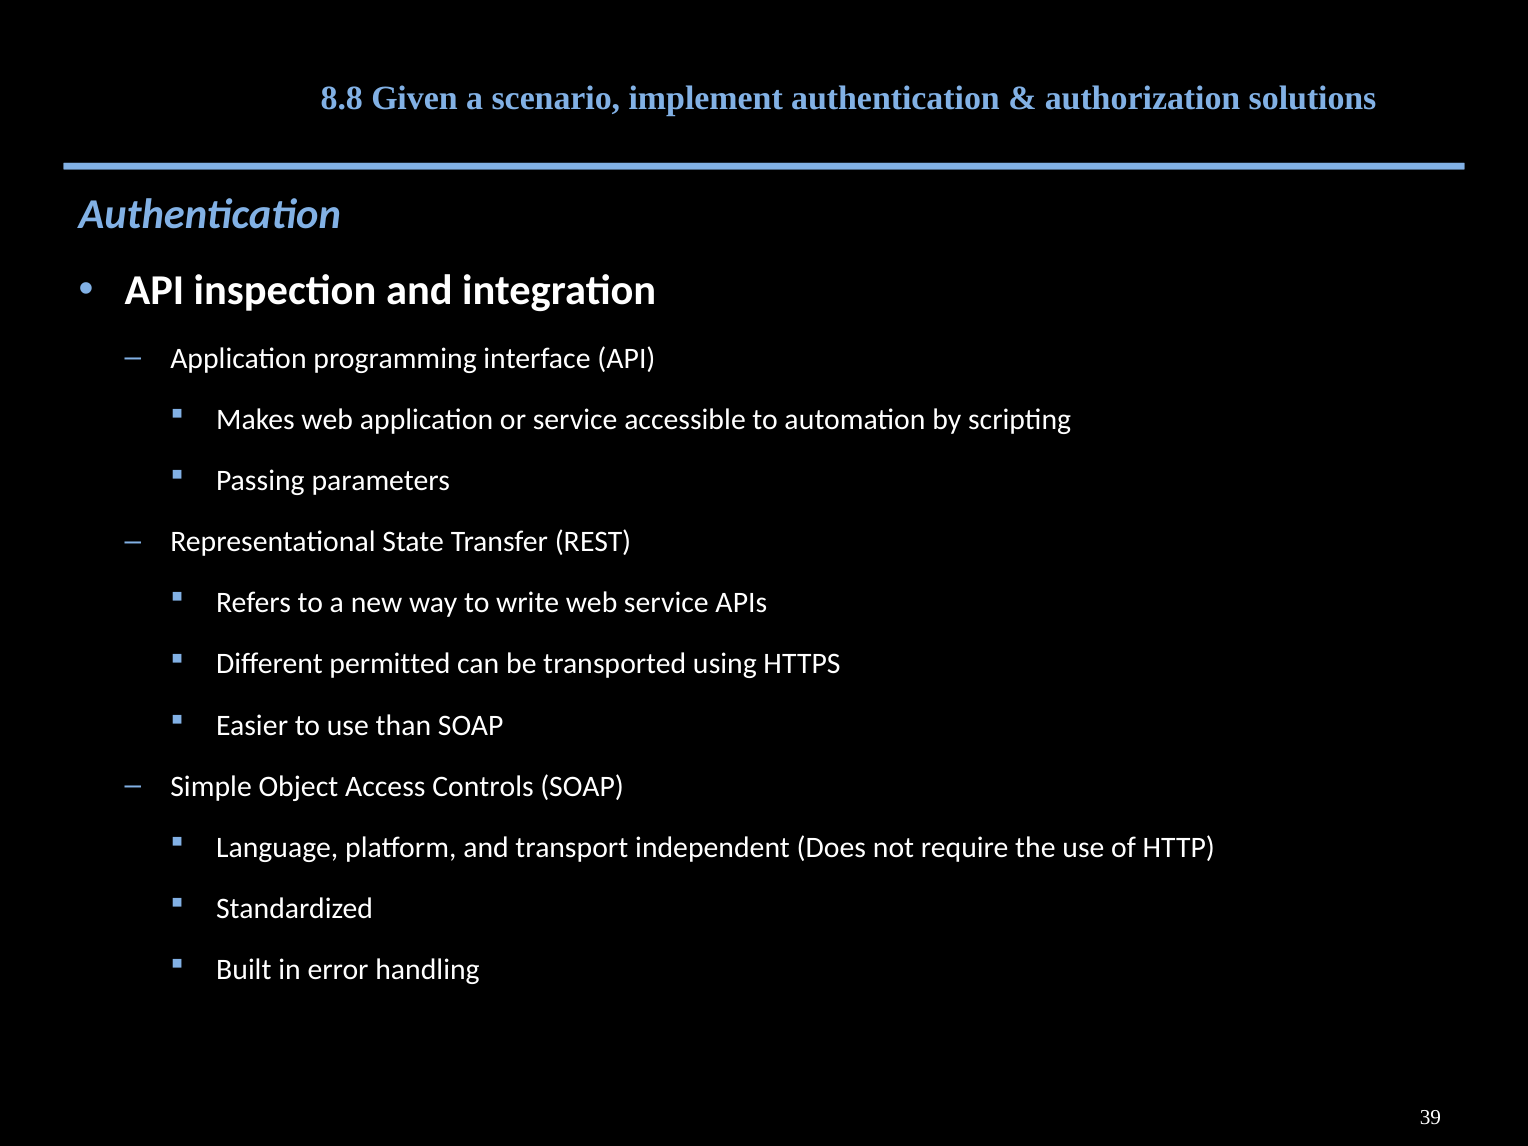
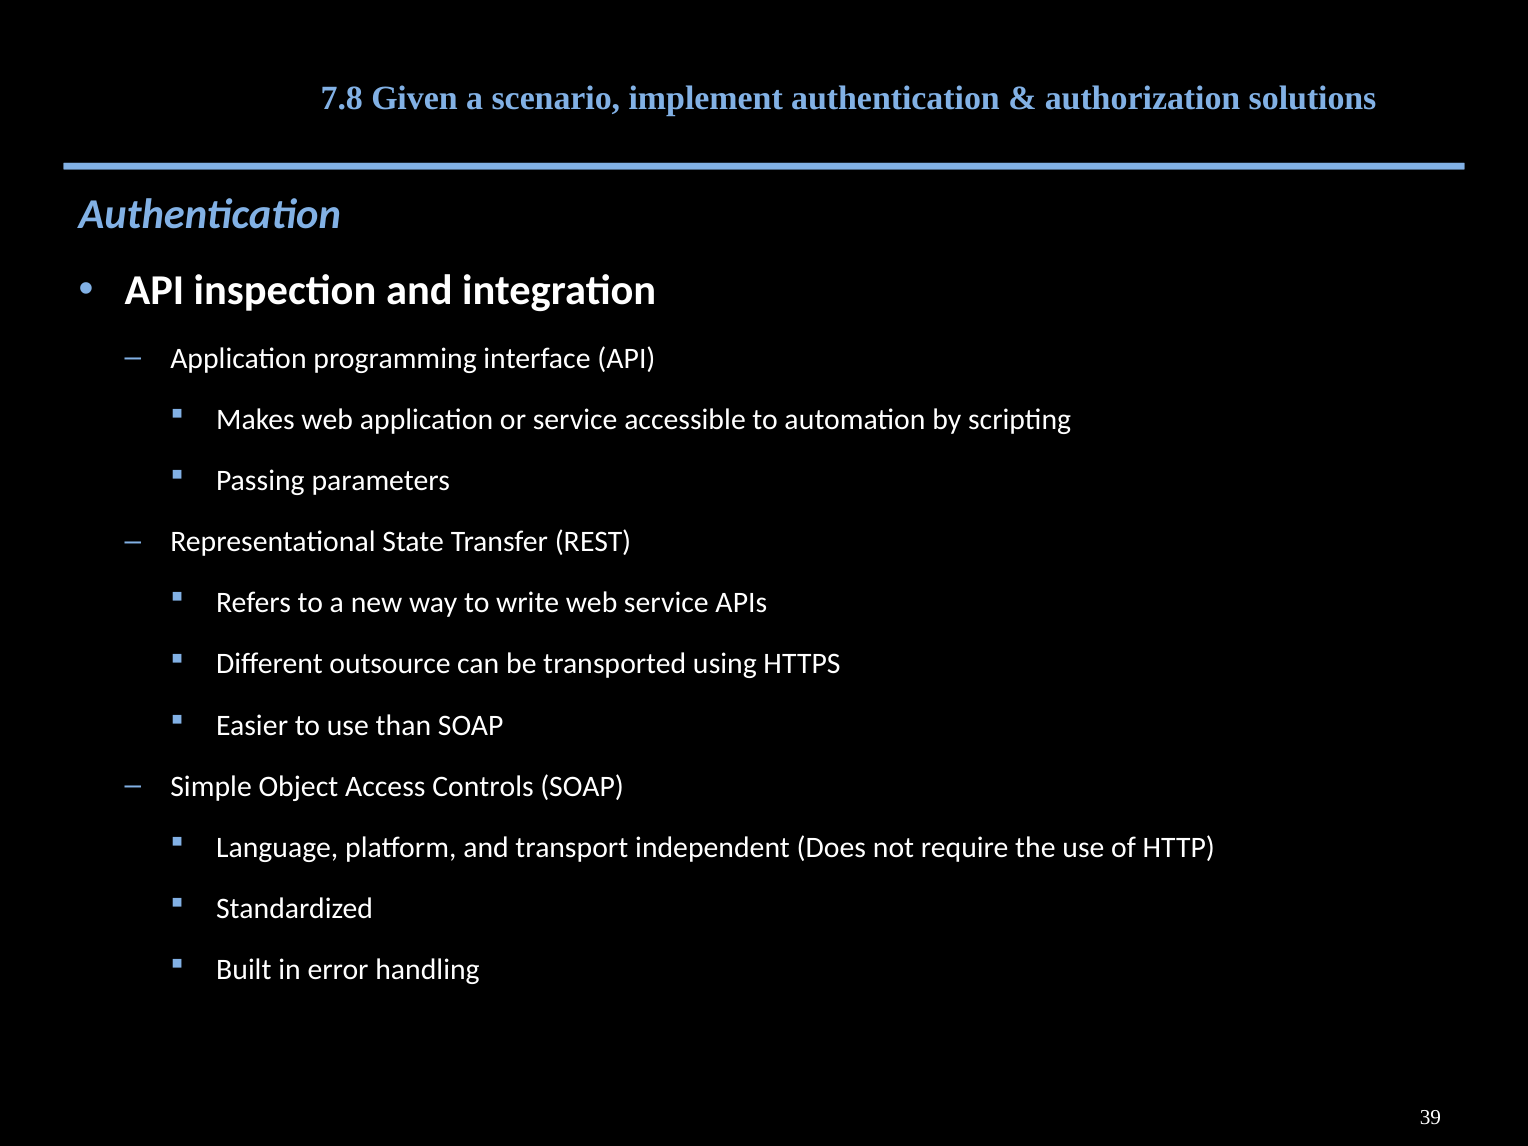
8.8: 8.8 -> 7.8 (342, 98)
permitted: permitted -> outsource (390, 664)
